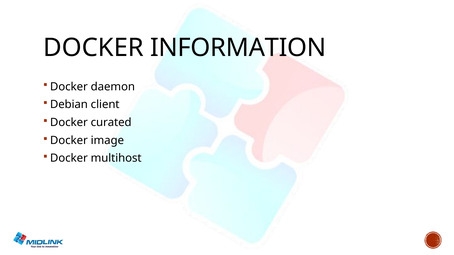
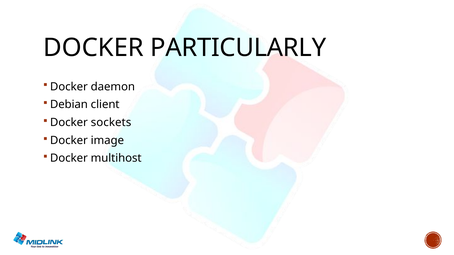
INFORMATION: INFORMATION -> PARTICULARLY (238, 48)
curated: curated -> sockets (111, 123)
